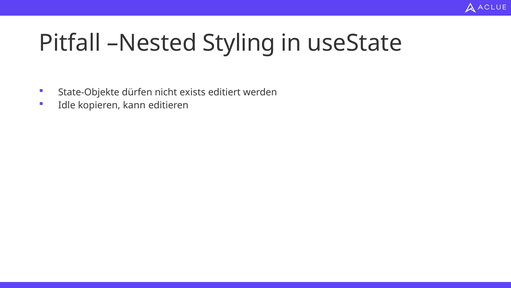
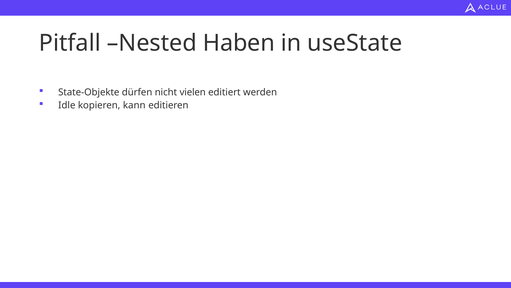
Styling: Styling -> Haben (239, 43)
exists: exists -> vielen (193, 92)
